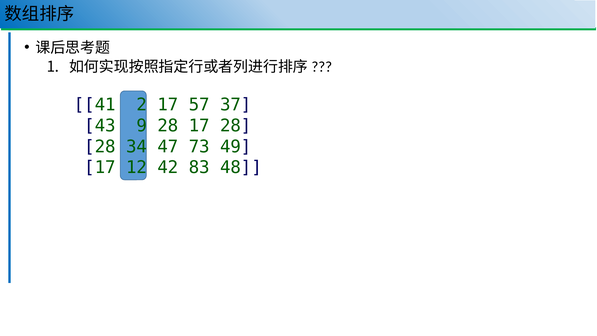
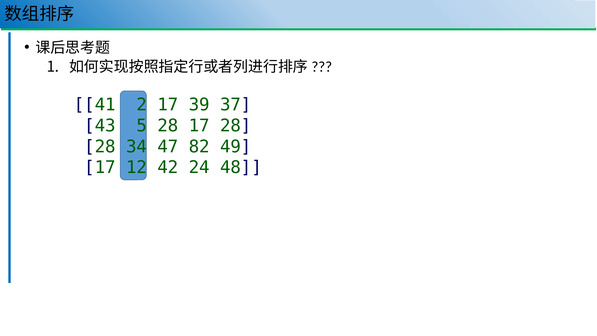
57: 57 -> 39 (199, 105)
9: 9 -> 5 (142, 126)
73: 73 -> 82 (199, 147)
83: 83 -> 24 (199, 167)
